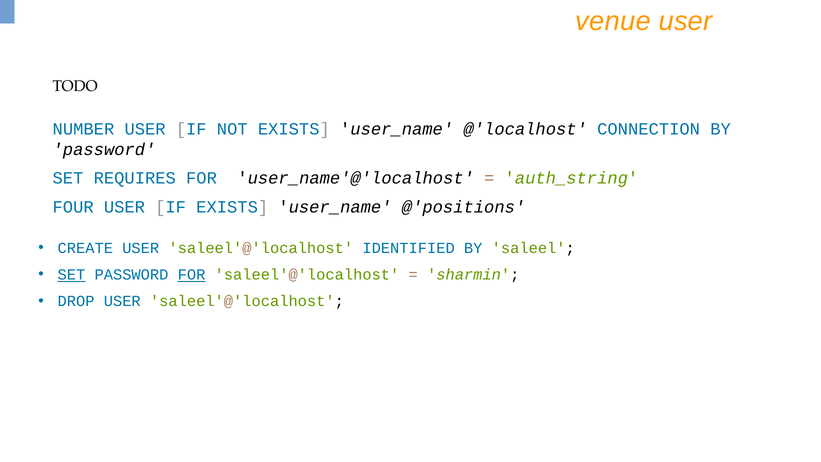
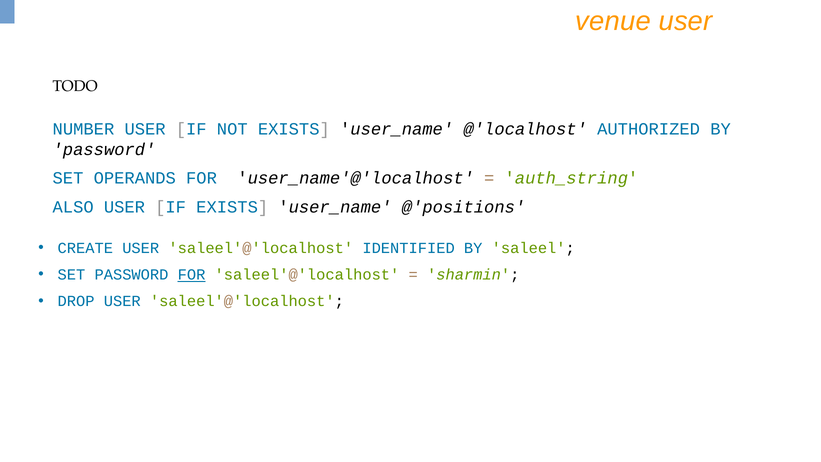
CONNECTION: CONNECTION -> AUTHORIZED (649, 129)
REQUIRES: REQUIRES -> OPERANDS (135, 178)
FOUR: FOUR -> ALSO (73, 207)
SET underline: present -> none (71, 275)
